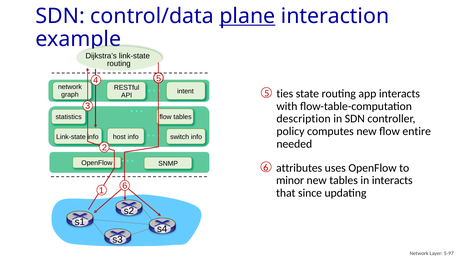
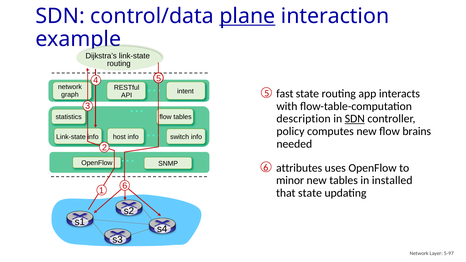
ties: ties -> fast (285, 94)
SDN underline: none -> present (355, 119)
entire: entire -> brains (417, 131)
in interacts: interacts -> installed (392, 181)
that since: since -> state (310, 193)
